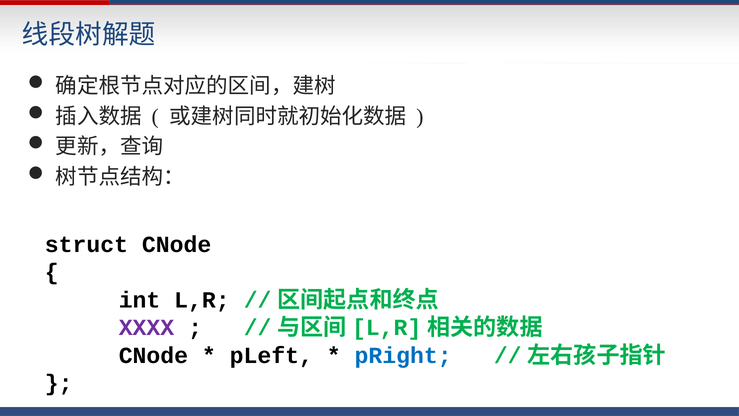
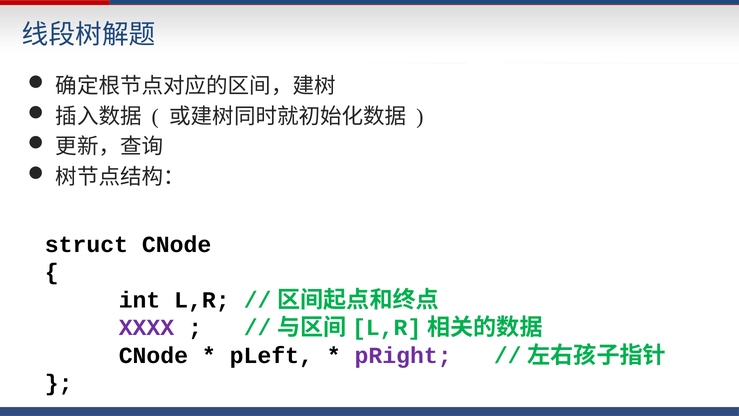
pRight colour: blue -> purple (403, 355)
